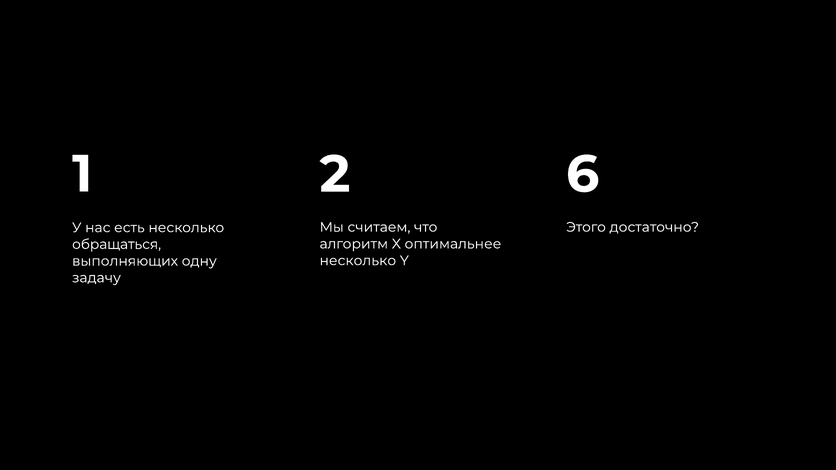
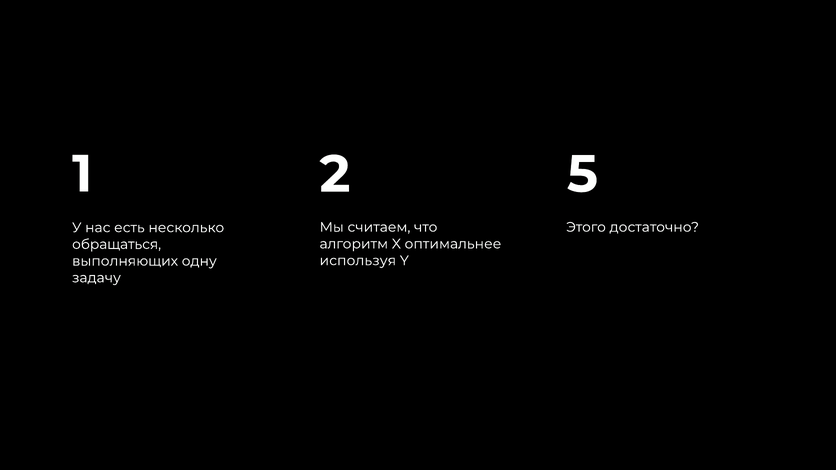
6: 6 -> 5 (582, 175)
несколько: несколько -> используя (358, 261)
